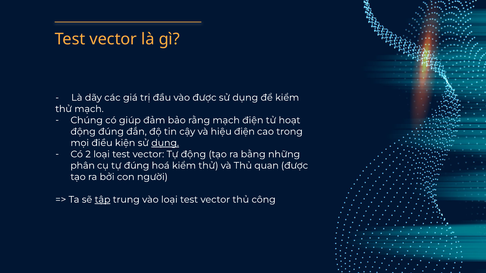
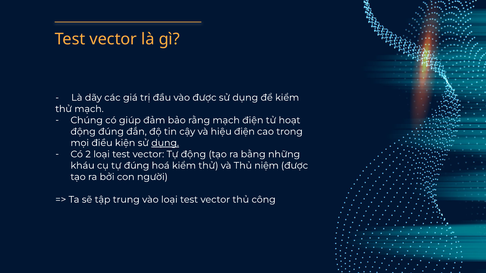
phân: phân -> kháu (83, 166)
quan: quan -> niệm (267, 166)
tập underline: present -> none (103, 200)
